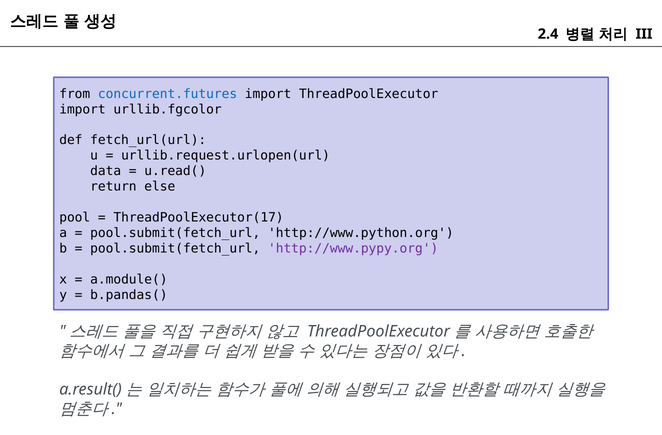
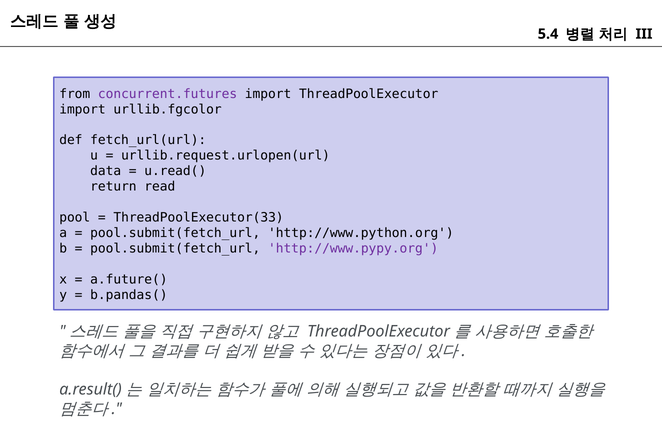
2.4: 2.4 -> 5.4 (548, 34)
concurrent.futures colour: blue -> purple (168, 94)
else: else -> read (160, 186)
ThreadPoolExecutor(17: ThreadPoolExecutor(17 -> ThreadPoolExecutor(33 (199, 217)
a.module(: a.module( -> a.future( (129, 279)
